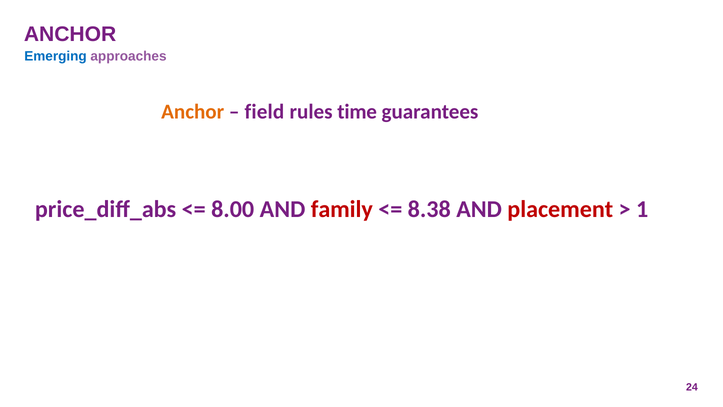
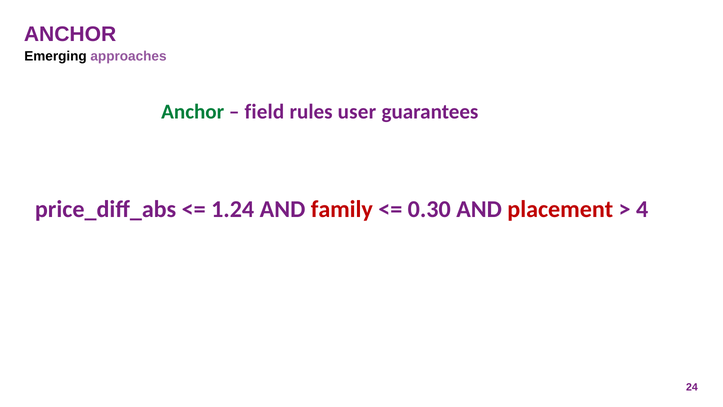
Emerging colour: blue -> black (56, 56)
Anchor colour: orange -> green (193, 112)
time: time -> user (357, 112)
8.00: 8.00 -> 1.24 (233, 209)
8.38: 8.38 -> 0.30 (429, 209)
1: 1 -> 4 (642, 209)
